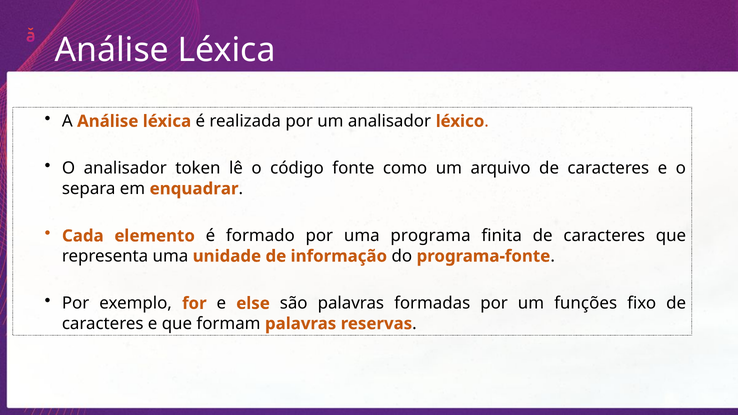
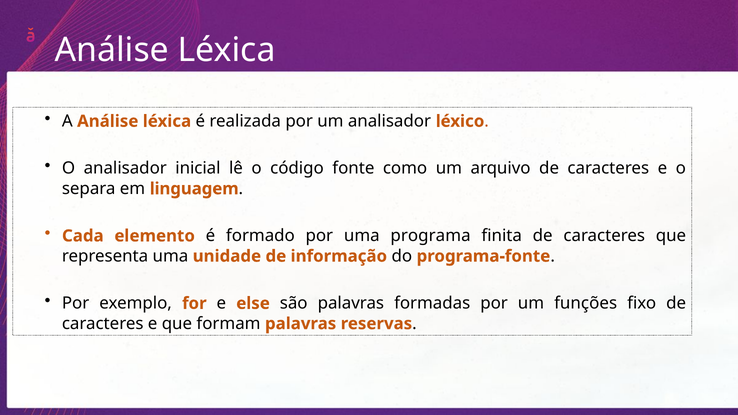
token: token -> inicial (198, 168)
enquadrar: enquadrar -> linguagem (194, 189)
